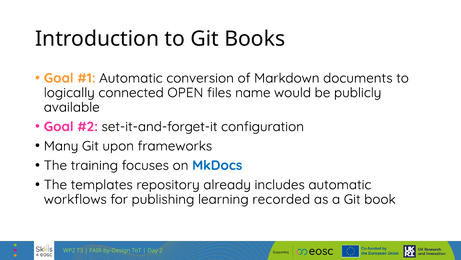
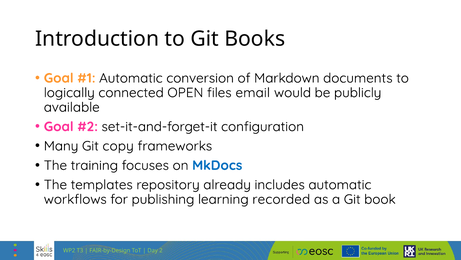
name: name -> email (253, 92)
upon: upon -> copy (118, 146)
